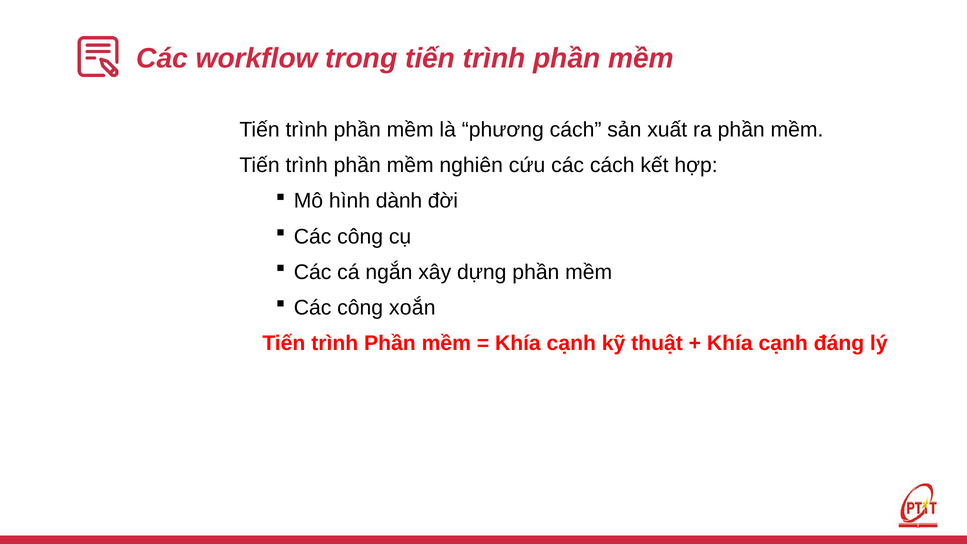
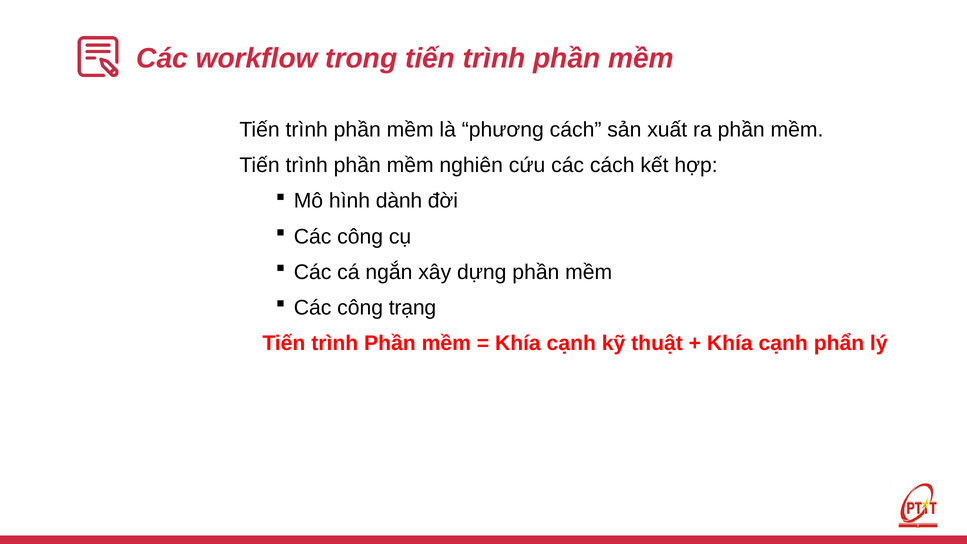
xoắn: xoắn -> trạng (413, 308)
đáng: đáng -> phẩn (839, 343)
